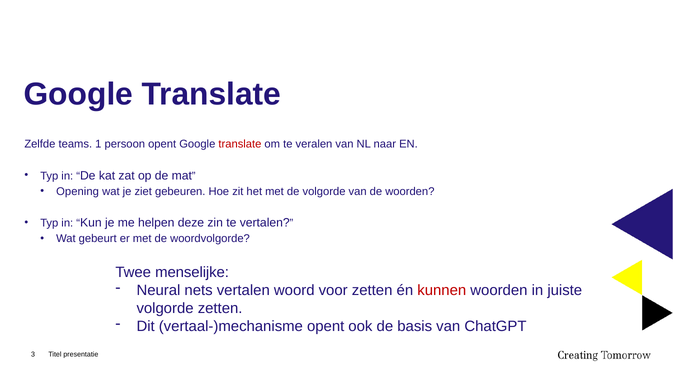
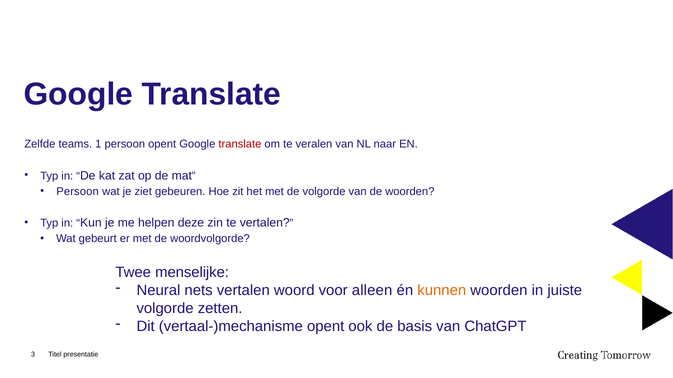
Opening: Opening -> Persoon (78, 192)
voor zetten: zetten -> alleen (372, 291)
kunnen colour: red -> orange (442, 291)
